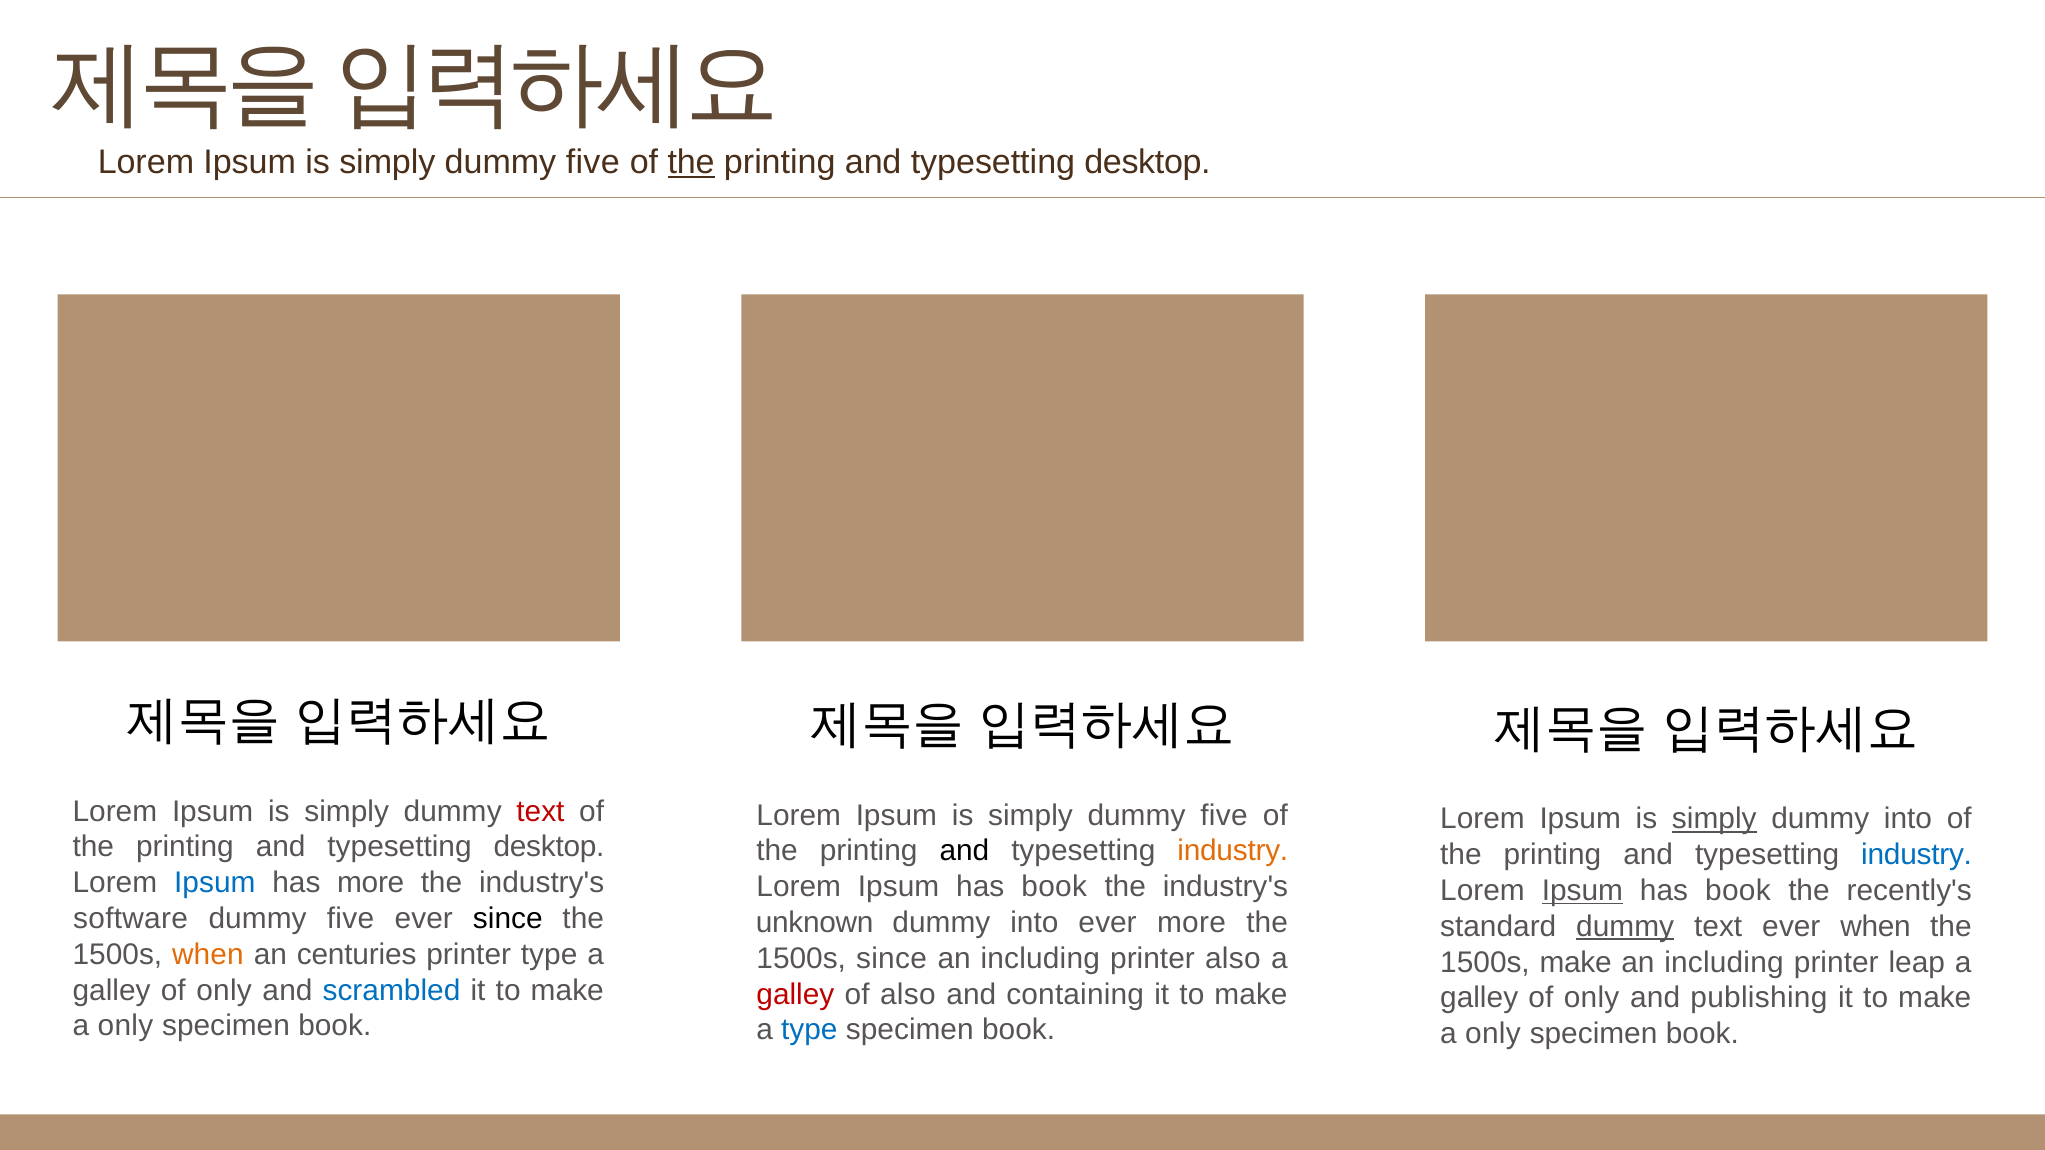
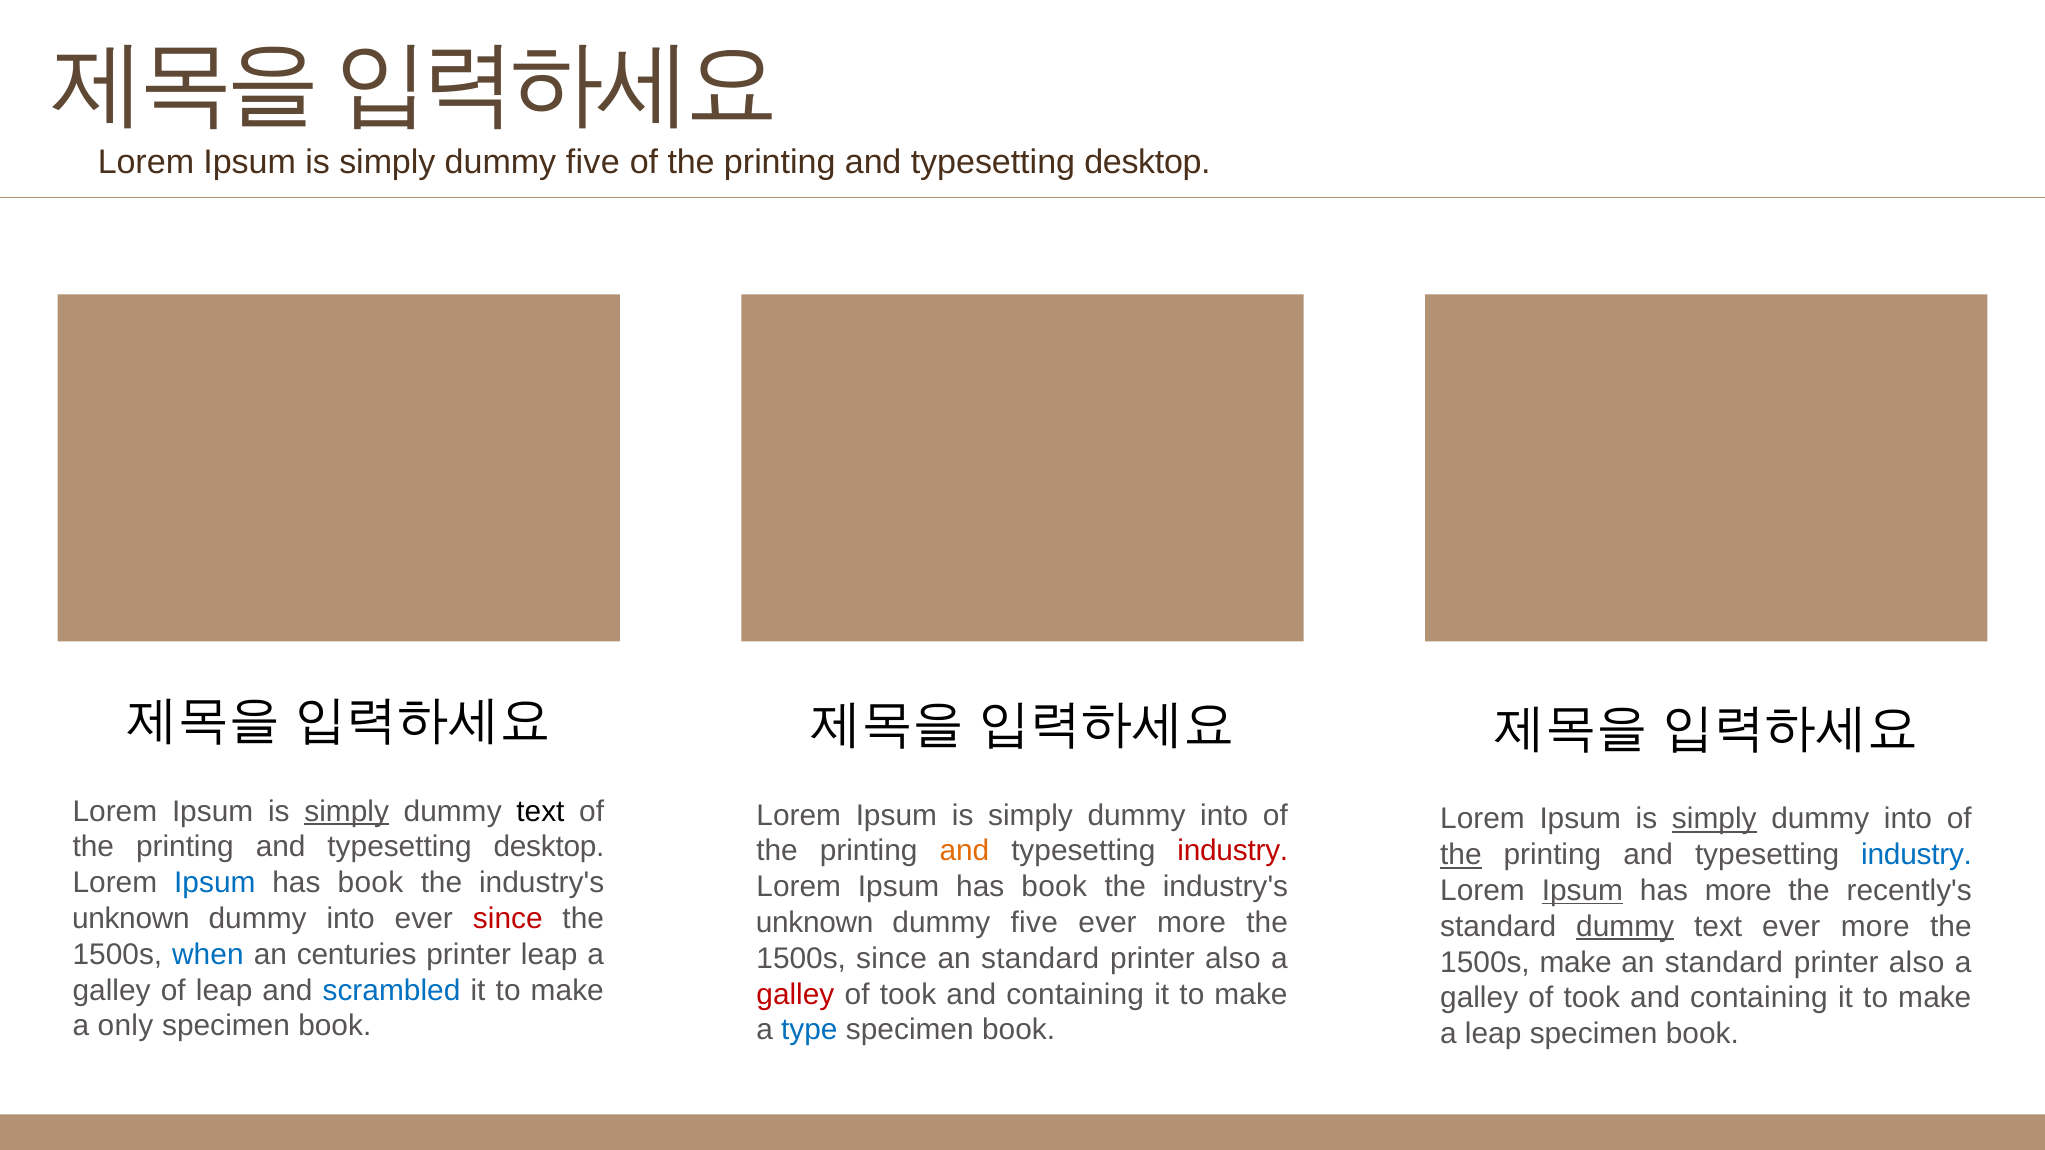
the underline: present -> none (691, 162)
simply underline: none -> present (347, 812)
text colour: red -> black (540, 812)
five: five -> into (1224, 815)
and colour: black -> orange (964, 851)
industry colour: orange -> red (1233, 851)
the underline: none -> present (1461, 855)
more: more -> book (370, 883)
book: book -> more (1738, 891)
software: software -> unknown (131, 919)
five: five -> into (351, 919)
since colour: black -> red (508, 919)
into: into -> five (1034, 923)
text ever when: when -> more (1875, 927)
when colour: orange -> blue (208, 955)
printer type: type -> leap (549, 955)
including: including -> standard (1040, 959)
including: including -> standard (1724, 963)
leap: leap -> also (1917, 963)
only: only -> leap (224, 991)
also: also -> took (908, 994)
only: only -> took (1592, 998)
publishing: publishing -> containing (1759, 998)
only: only -> leap (1493, 1034)
